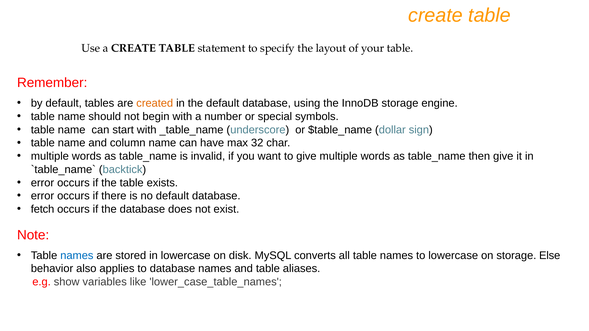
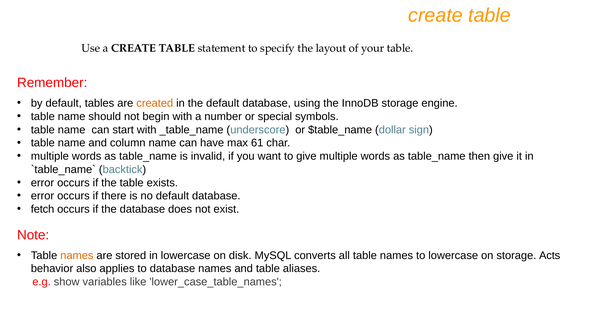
32: 32 -> 61 (257, 143)
names colour: blue -> orange (77, 256)
Else: Else -> Acts (550, 256)
